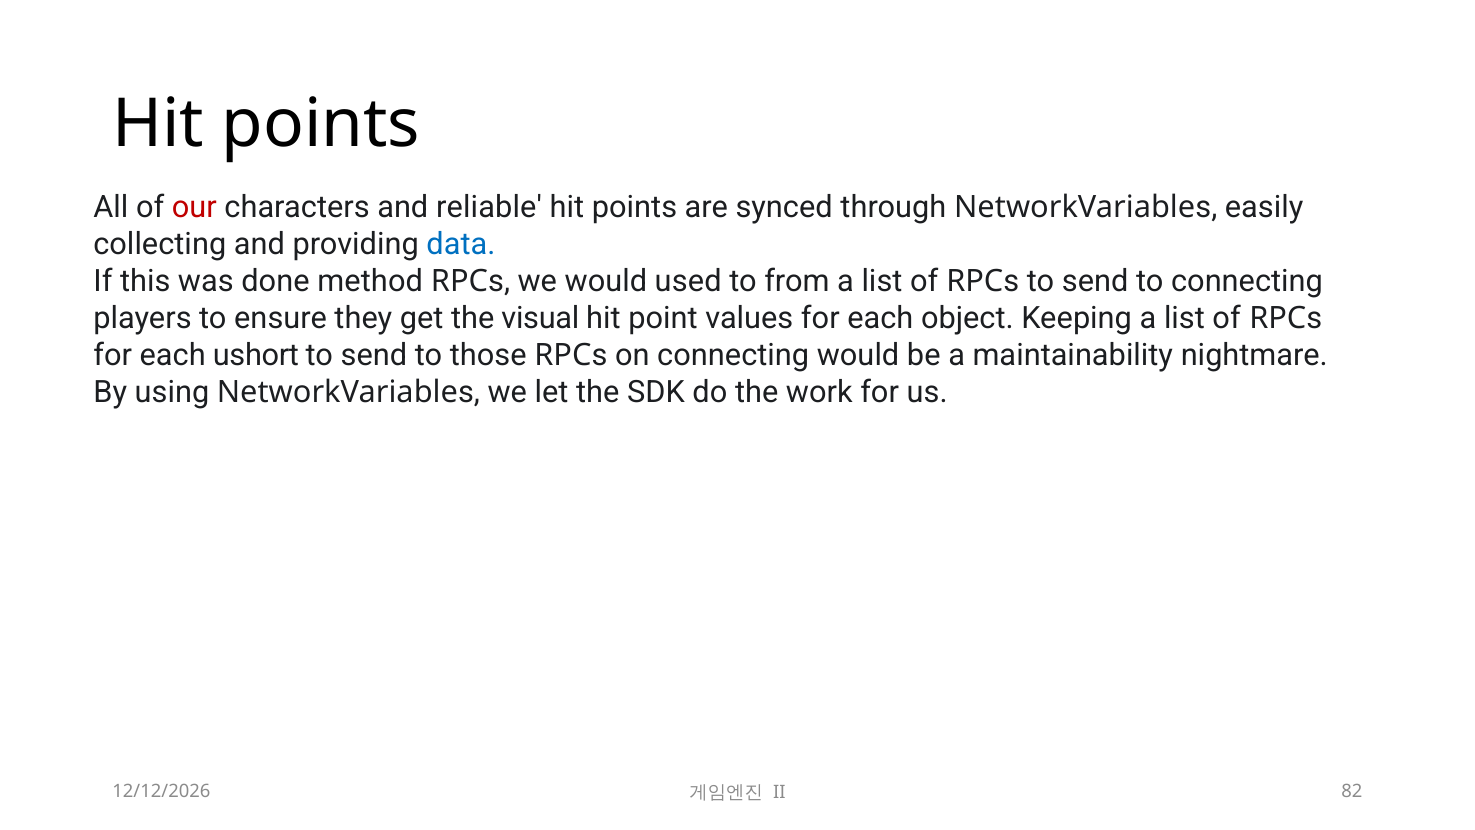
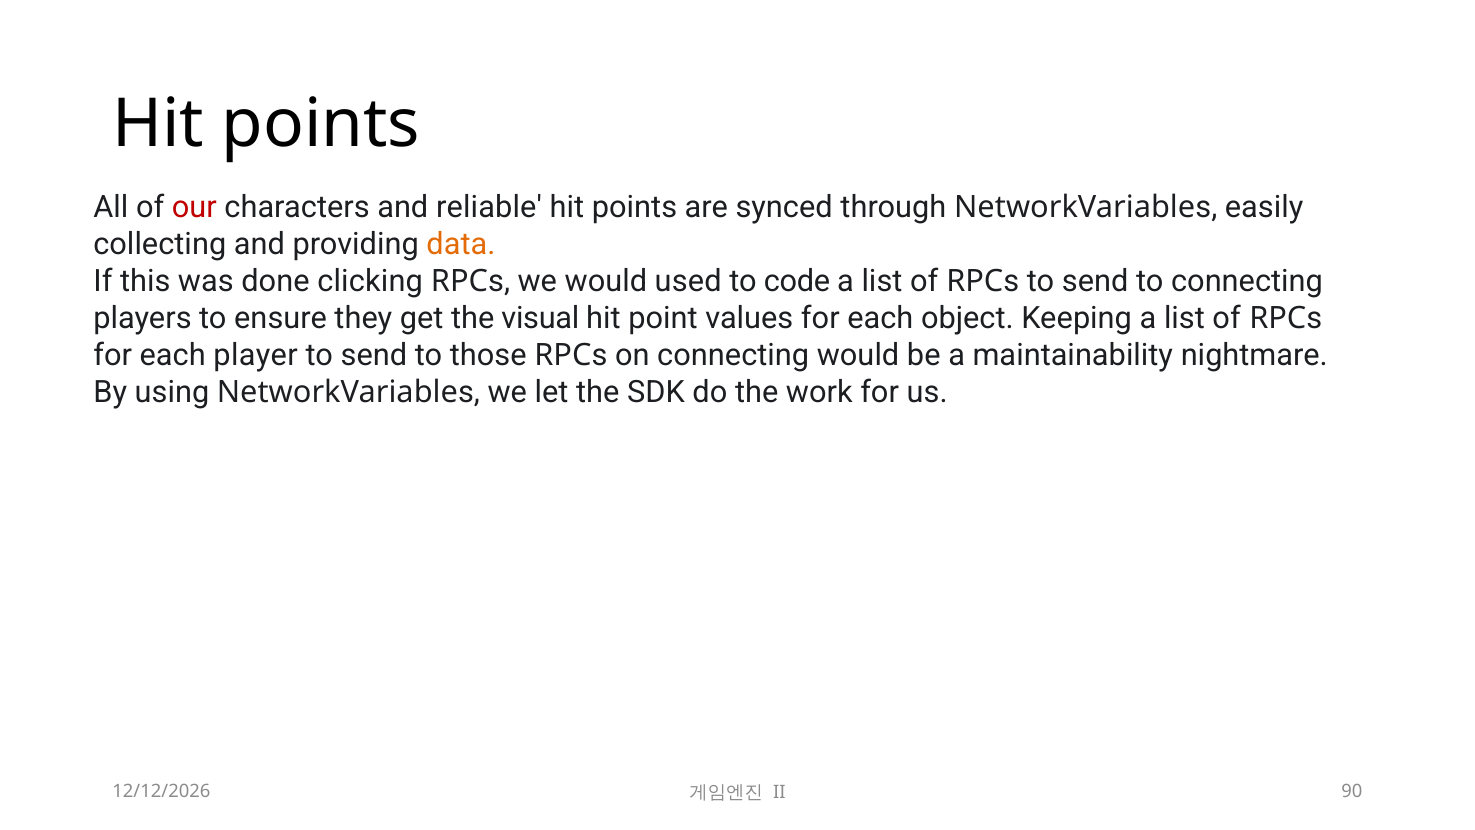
data colour: blue -> orange (461, 244)
method: method -> clicking (370, 281)
from: from -> code (797, 281)
ushort: ushort -> player (256, 355)
82: 82 -> 90 (1352, 791)
